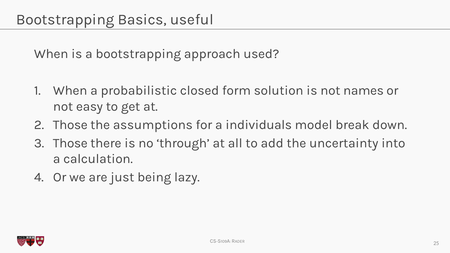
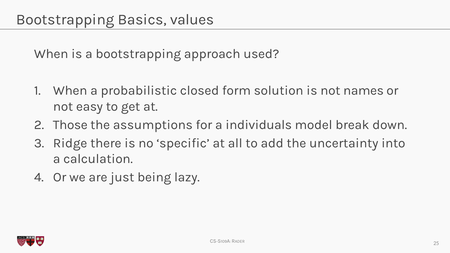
useful: useful -> values (192, 20)
Those: Those -> Ridge (70, 143)
through: through -> specific (183, 143)
